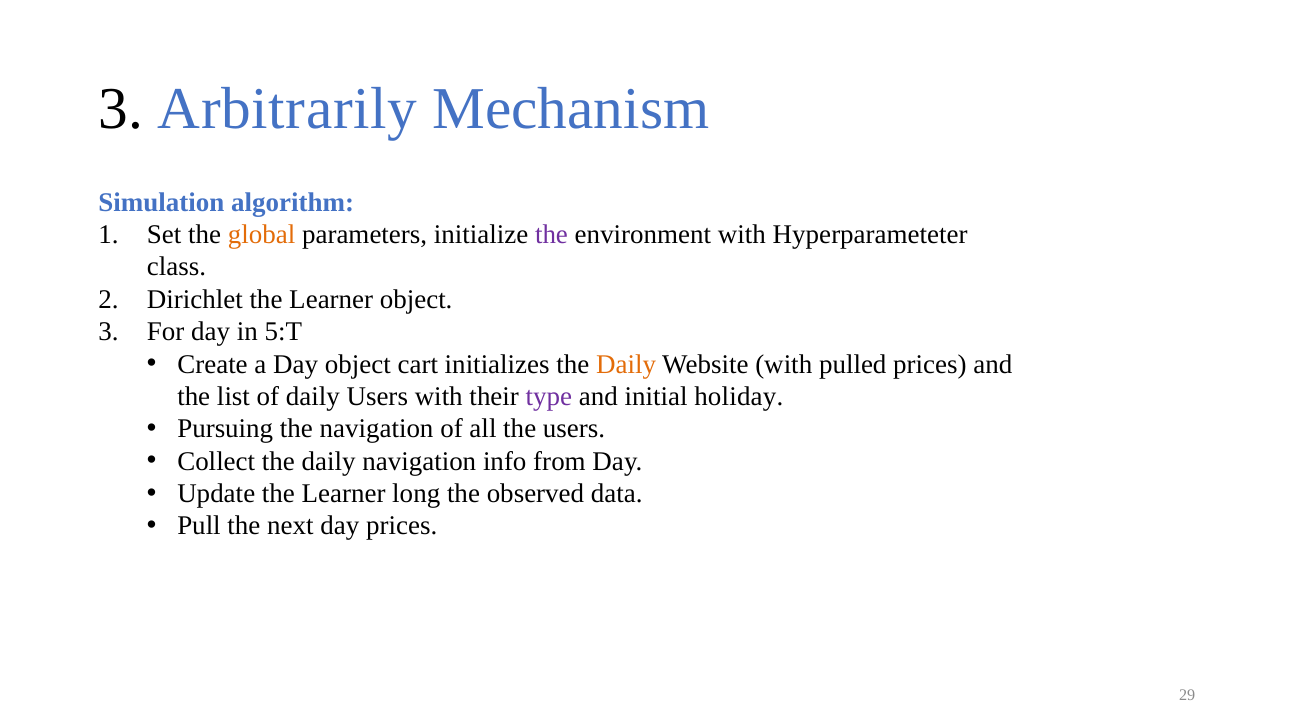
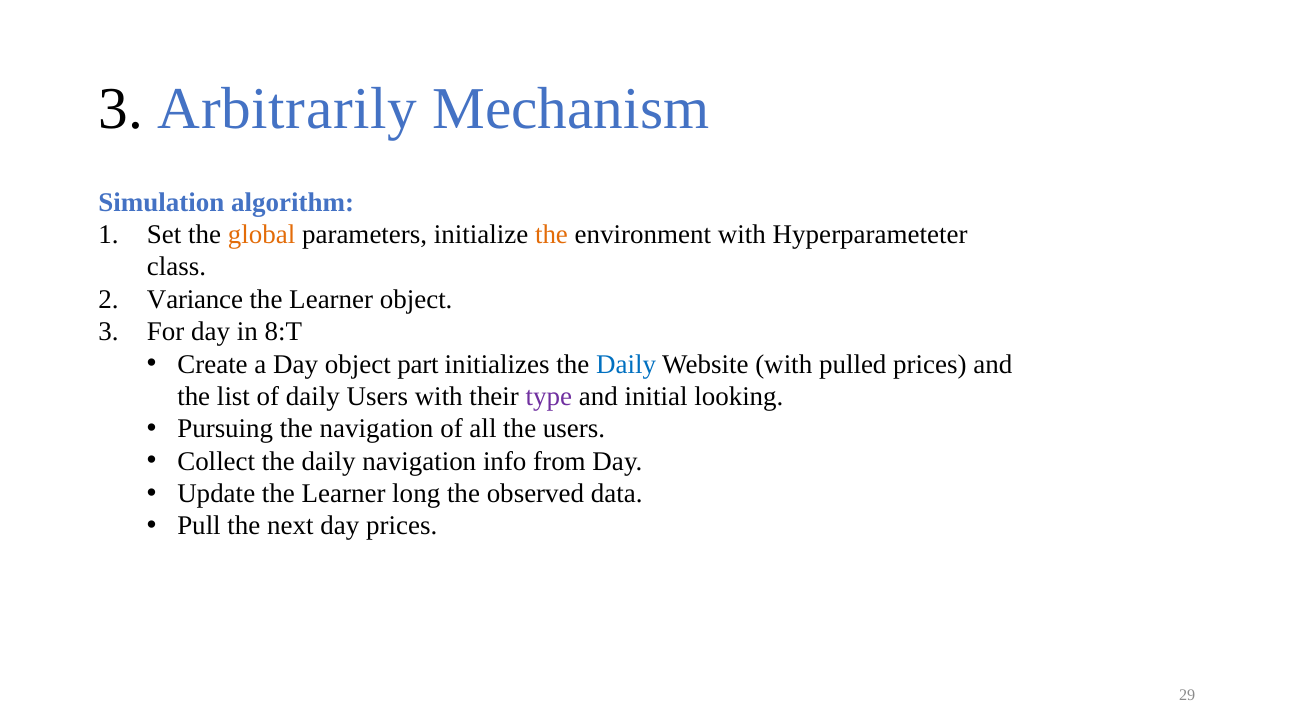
the colour: purple -> orange (551, 235)
Dirichlet: Dirichlet -> Variance (195, 299)
5:T: 5:T -> 8:T (283, 332)
cart: cart -> part (418, 364)
Daily colour: orange -> blue (626, 364)
holiday: holiday -> looking (739, 396)
